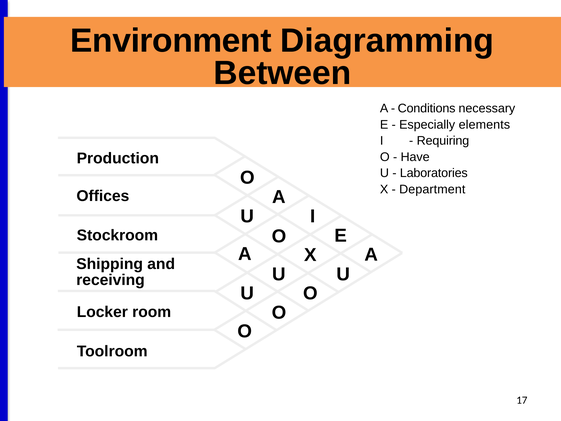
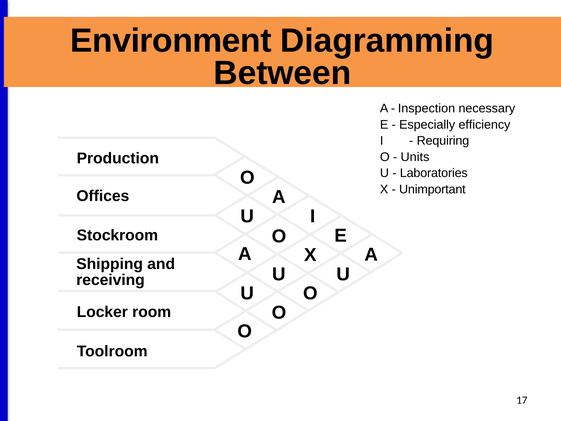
Conditions: Conditions -> Inspection (427, 108)
elements: elements -> efficiency (484, 125)
Have: Have -> Units (415, 157)
Department: Department -> Unimportant (432, 189)
